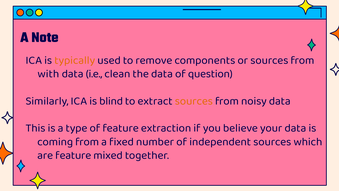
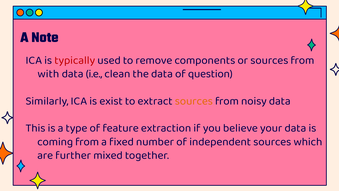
typically colour: orange -> red (75, 60)
blind: blind -> exist (111, 101)
are feature: feature -> further (73, 155)
